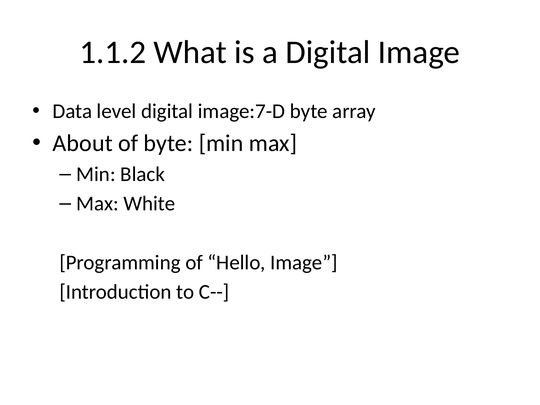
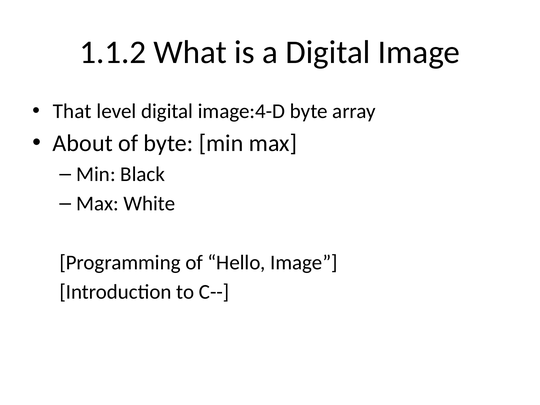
Data: Data -> That (72, 111)
image:7-D: image:7-D -> image:4-D (242, 111)
